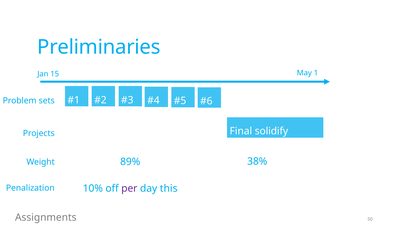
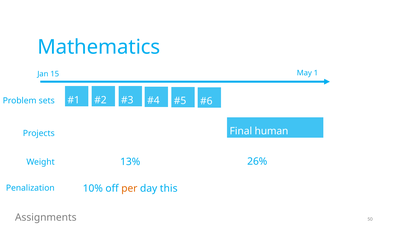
Preliminaries: Preliminaries -> Mathematics (99, 47)
solidify: solidify -> human (271, 131)
89%: 89% -> 13% (130, 162)
38%: 38% -> 26% (257, 162)
per colour: purple -> orange (129, 189)
